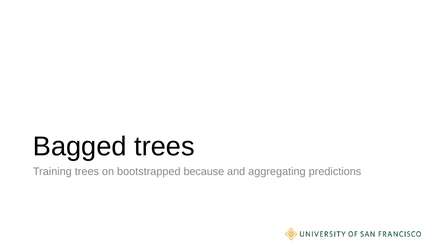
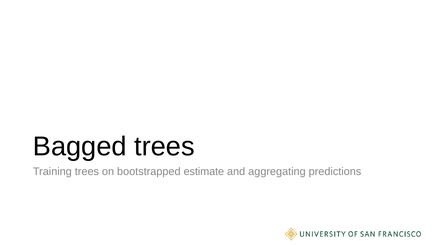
because: because -> estimate (204, 171)
